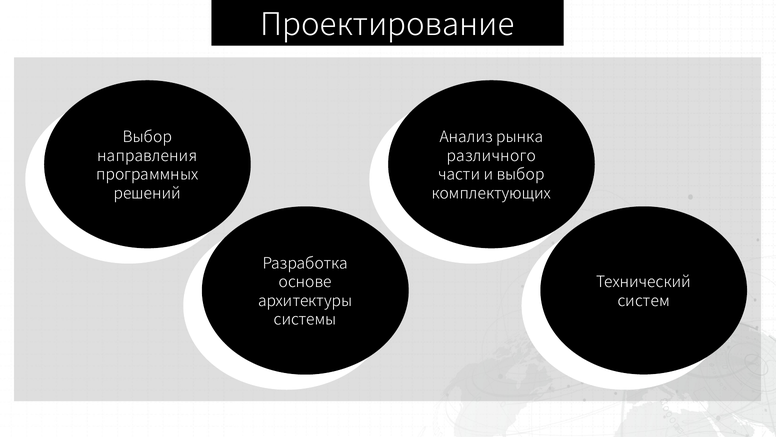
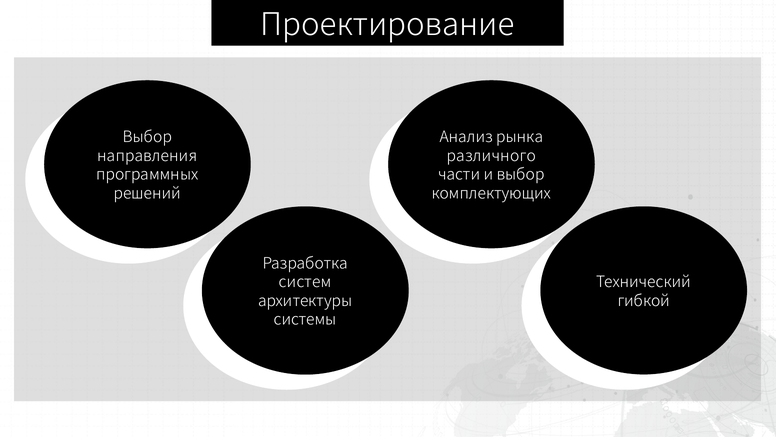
основе: основе -> систем (305, 282)
систем: систем -> гибкой (644, 301)
